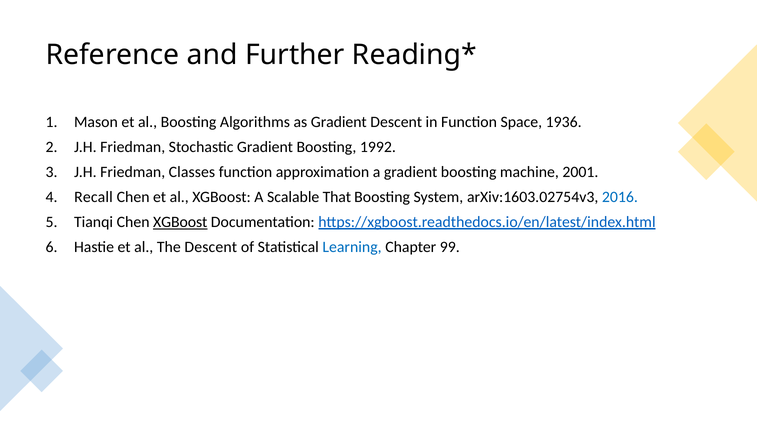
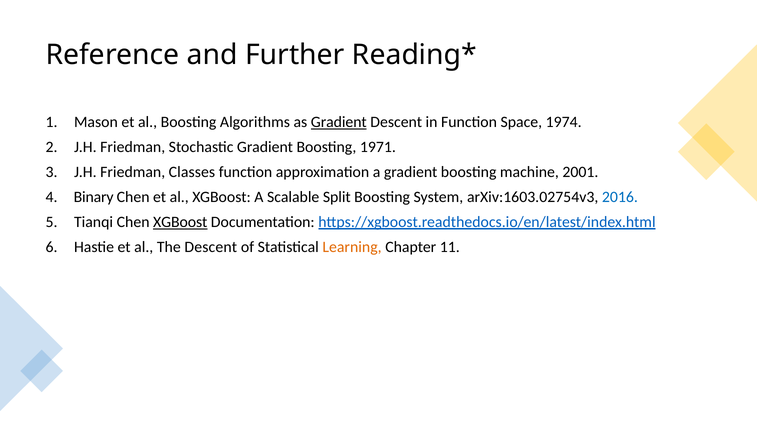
Gradient underline: none -> present (339, 122)
1936: 1936 -> 1974 (564, 122)
1992: 1992 -> 1971 (378, 147)
Recall: Recall -> Binary (94, 197)
That: That -> Split (337, 197)
Learning colour: blue -> orange (352, 247)
99: 99 -> 11 (450, 247)
